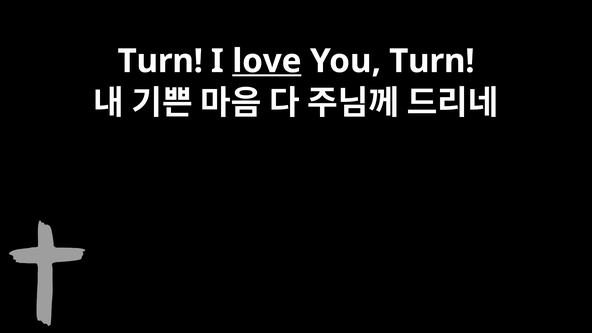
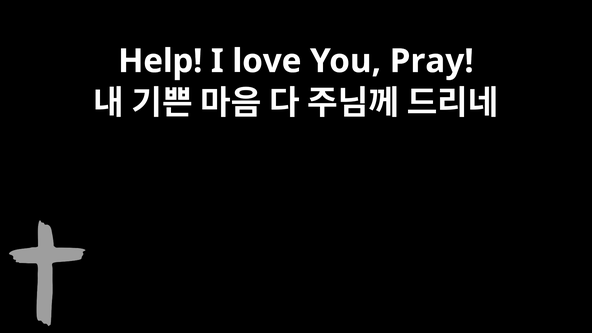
Turn: Turn -> Help (160, 61)
love underline: present -> none (267, 61)
You Turn: Turn -> Pray (432, 61)
